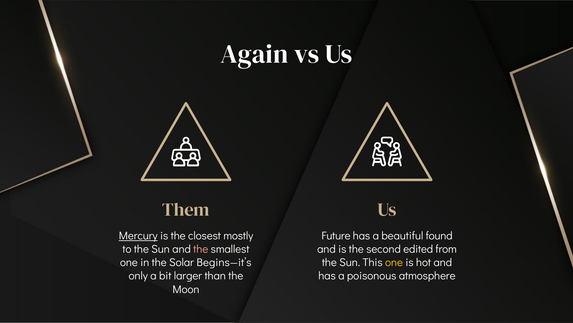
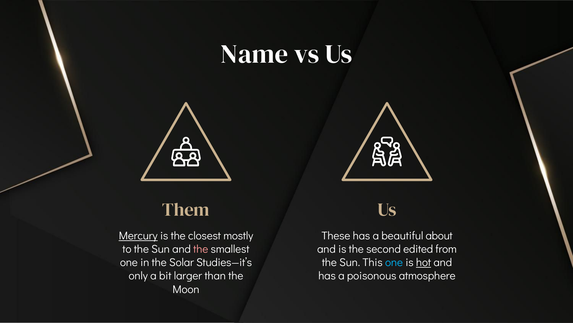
Again: Again -> Name (254, 54)
Future: Future -> These (336, 235)
found: found -> about (439, 235)
Begins—it’s: Begins—it’s -> Studies—it’s (224, 262)
one colour: yellow -> light blue (394, 262)
hot underline: none -> present (424, 262)
